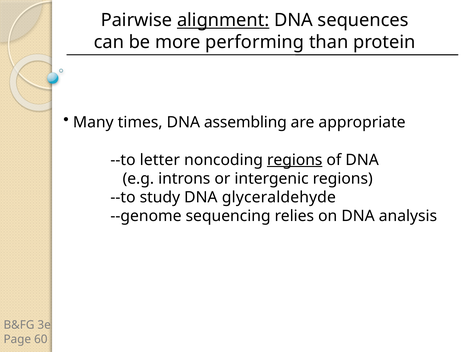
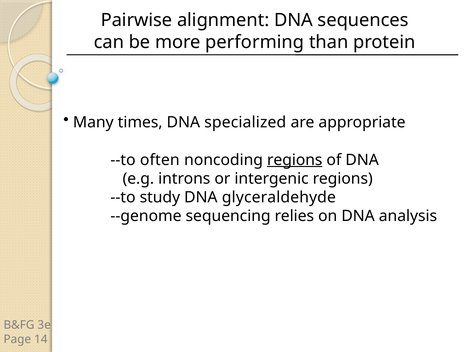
alignment underline: present -> none (223, 20)
assembling: assembling -> specialized (245, 122)
letter: letter -> often (160, 160)
60: 60 -> 14 (41, 340)
